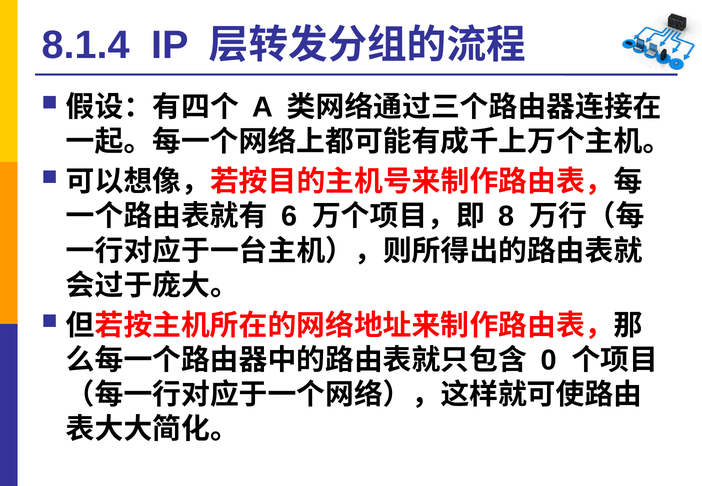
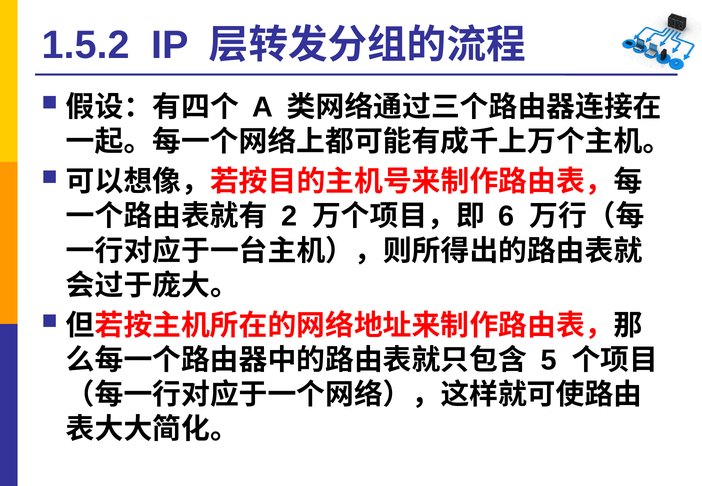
8.1.4: 8.1.4 -> 1.5.2 (86, 45)
6: 6 -> 2 (289, 216)
8: 8 -> 6 (506, 216)
0: 0 -> 5 (549, 360)
